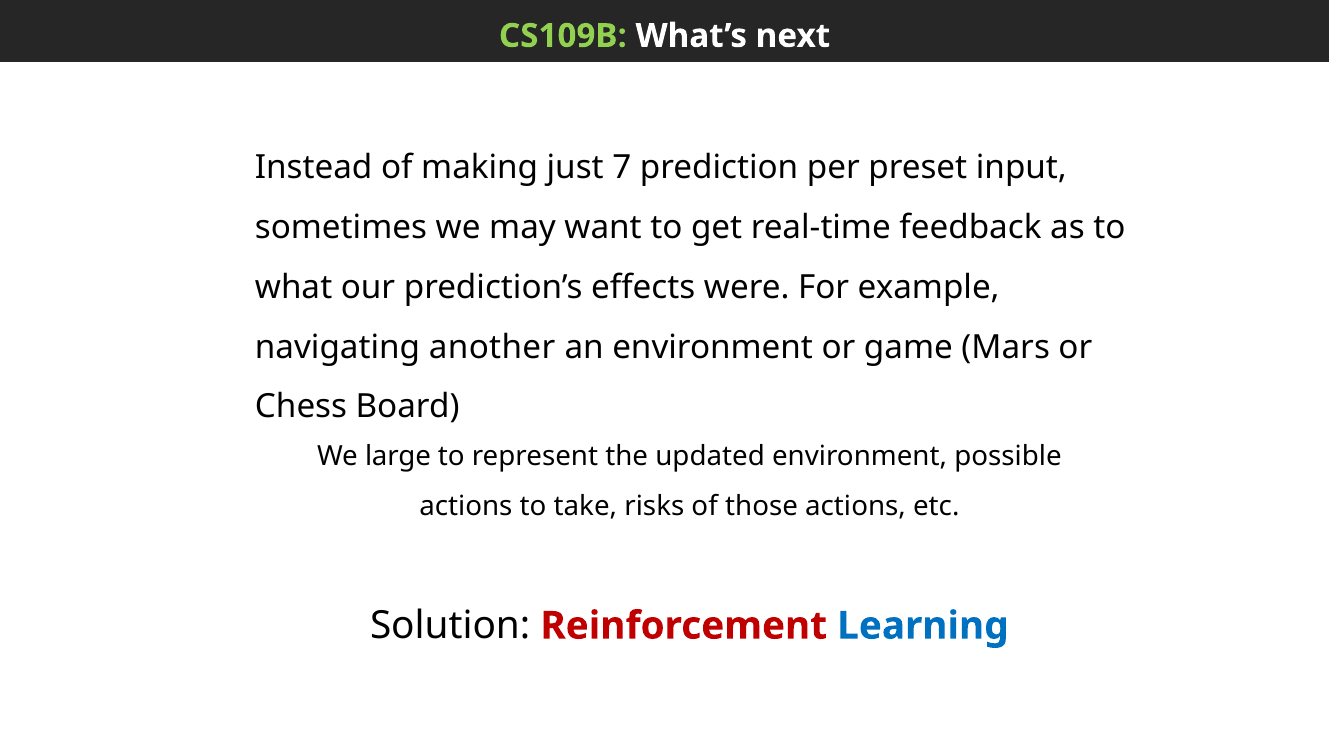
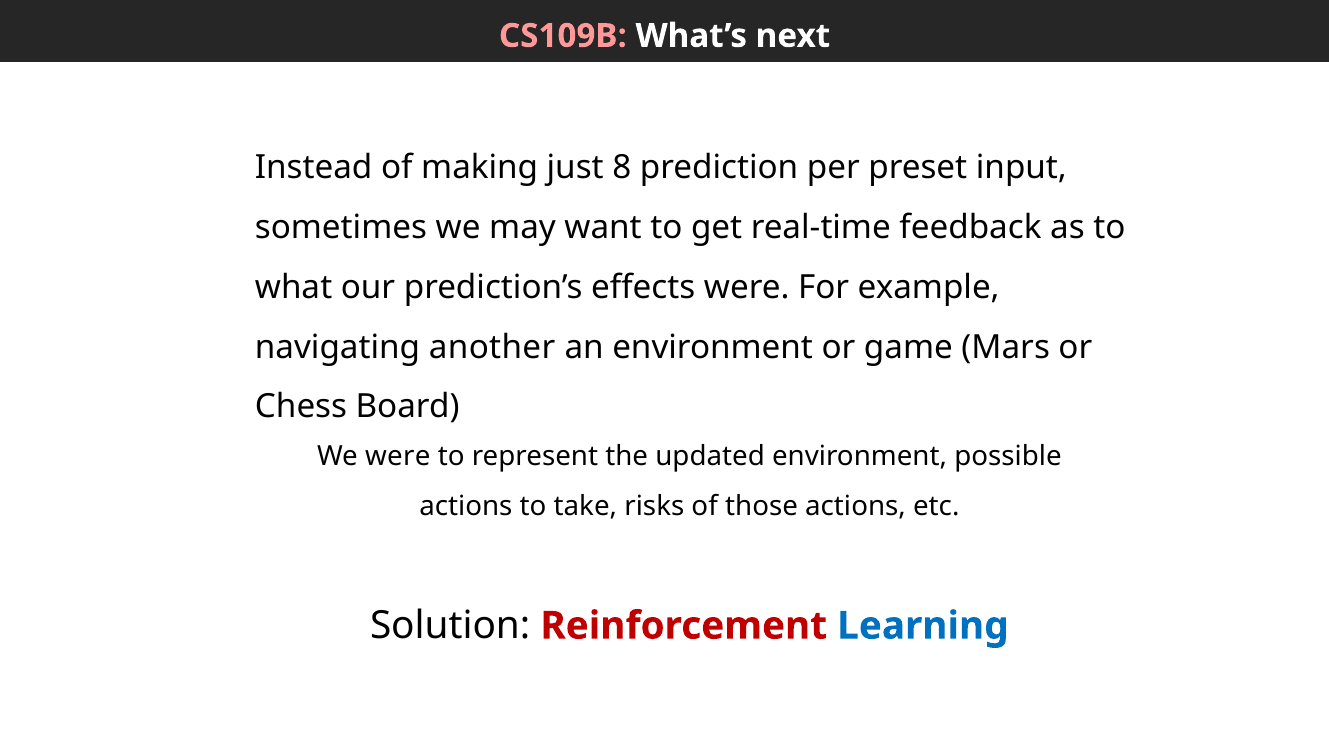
CS109B colour: light green -> pink (563, 36)
7: 7 -> 8 (622, 168)
We large: large -> were (398, 456)
